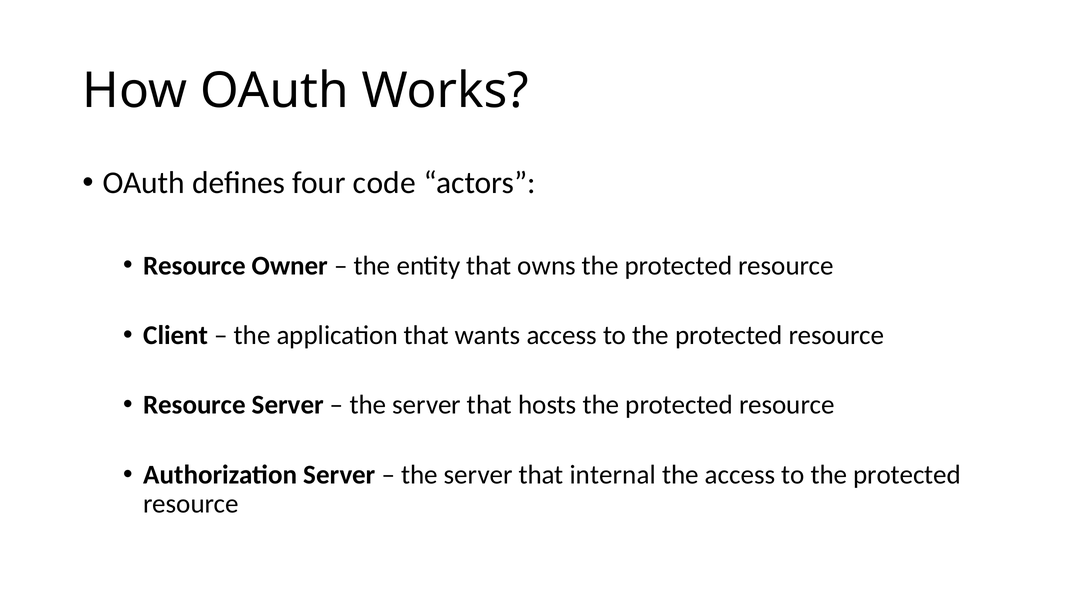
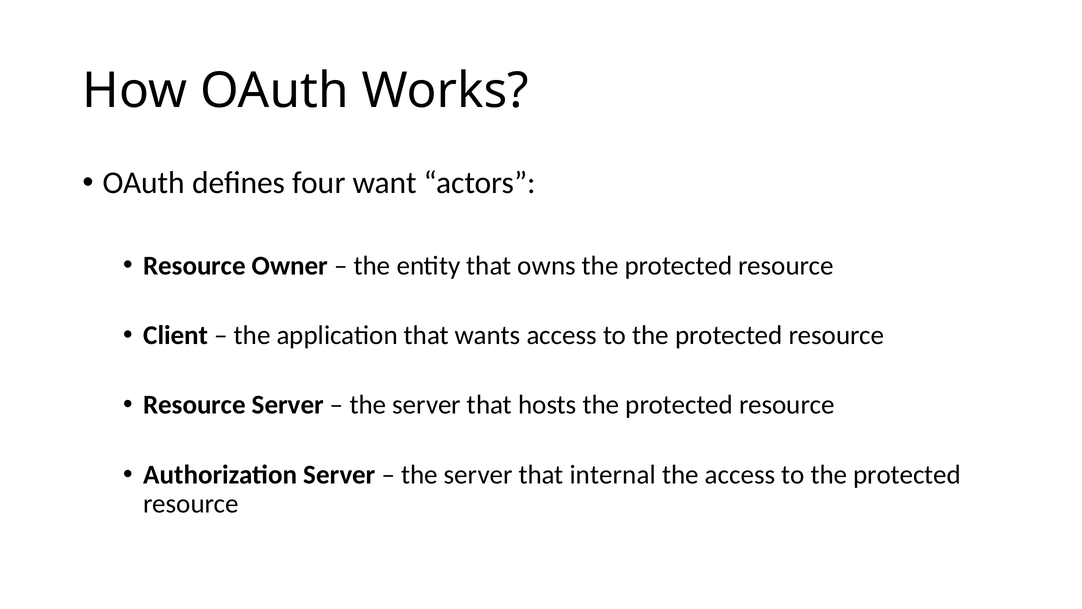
code: code -> want (385, 183)
